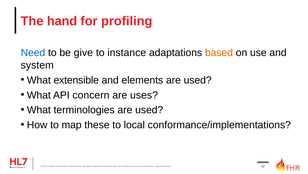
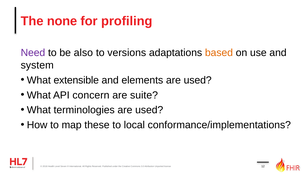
hand: hand -> none (62, 21)
Need colour: blue -> purple (33, 53)
give: give -> also (83, 53)
instance: instance -> versions (127, 53)
uses: uses -> suite (144, 95)
